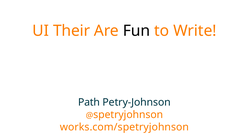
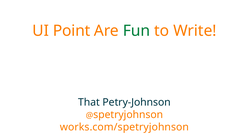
Their: Their -> Point (72, 31)
Fun colour: black -> green (136, 31)
Path: Path -> That (89, 102)
